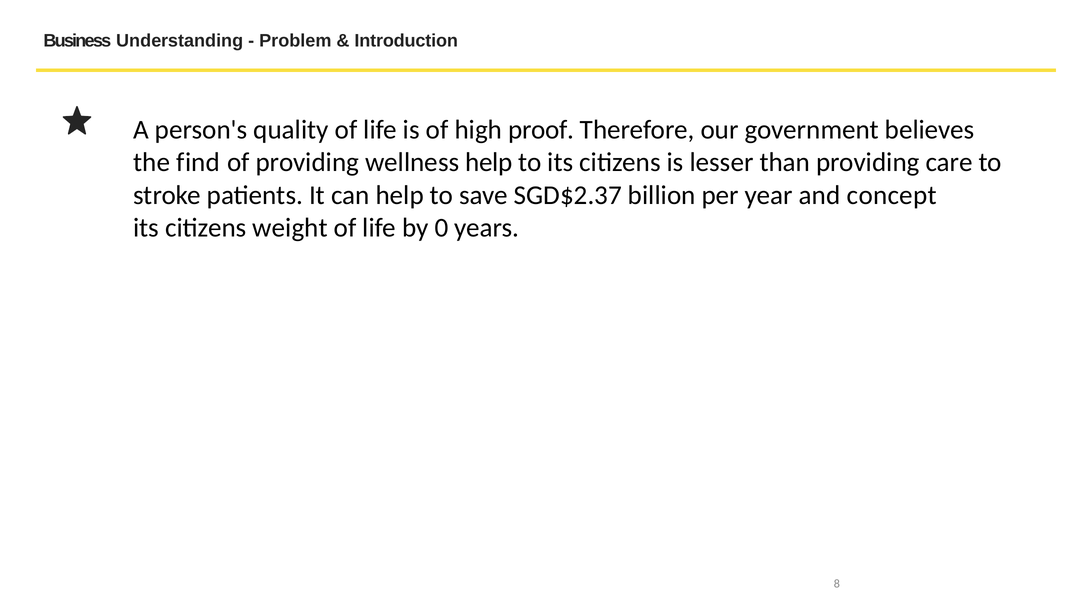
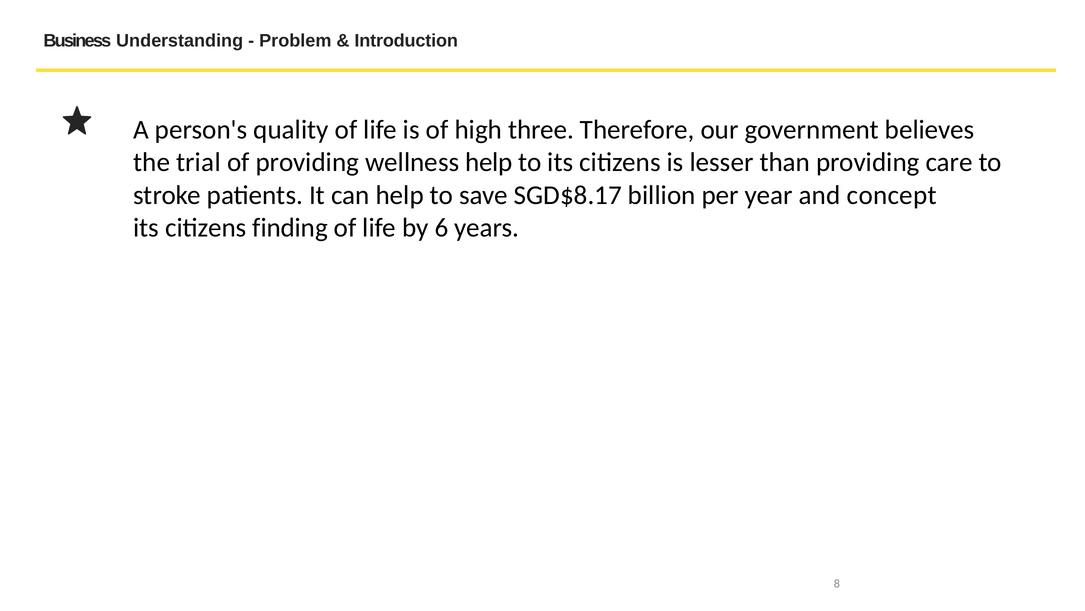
proof: proof -> three (541, 130)
find: find -> trial (198, 162)
SGD$2.37: SGD$2.37 -> SGD$8.17 (568, 195)
weight: weight -> finding (290, 227)
0: 0 -> 6 (441, 227)
